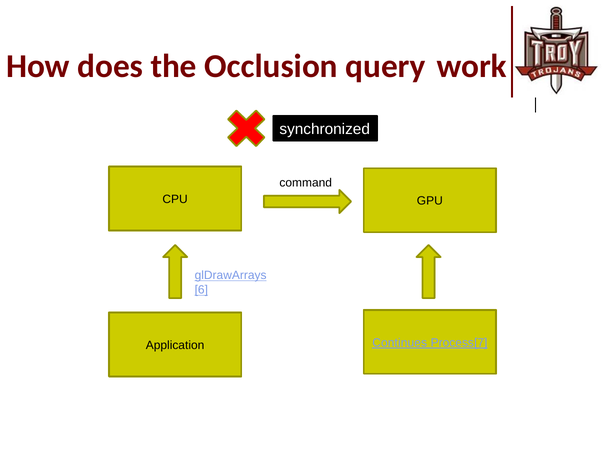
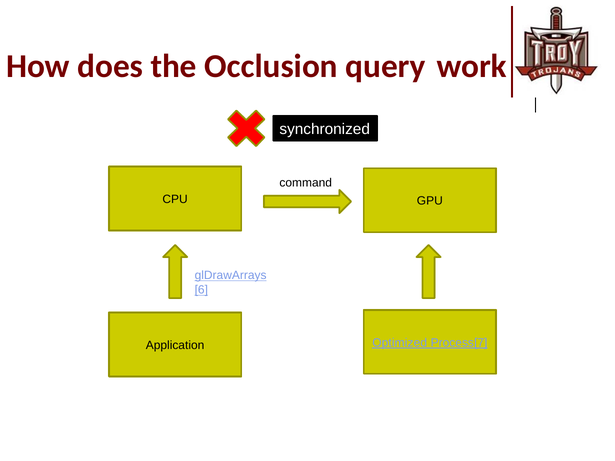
Continues: Continues -> Optimized (400, 343)
